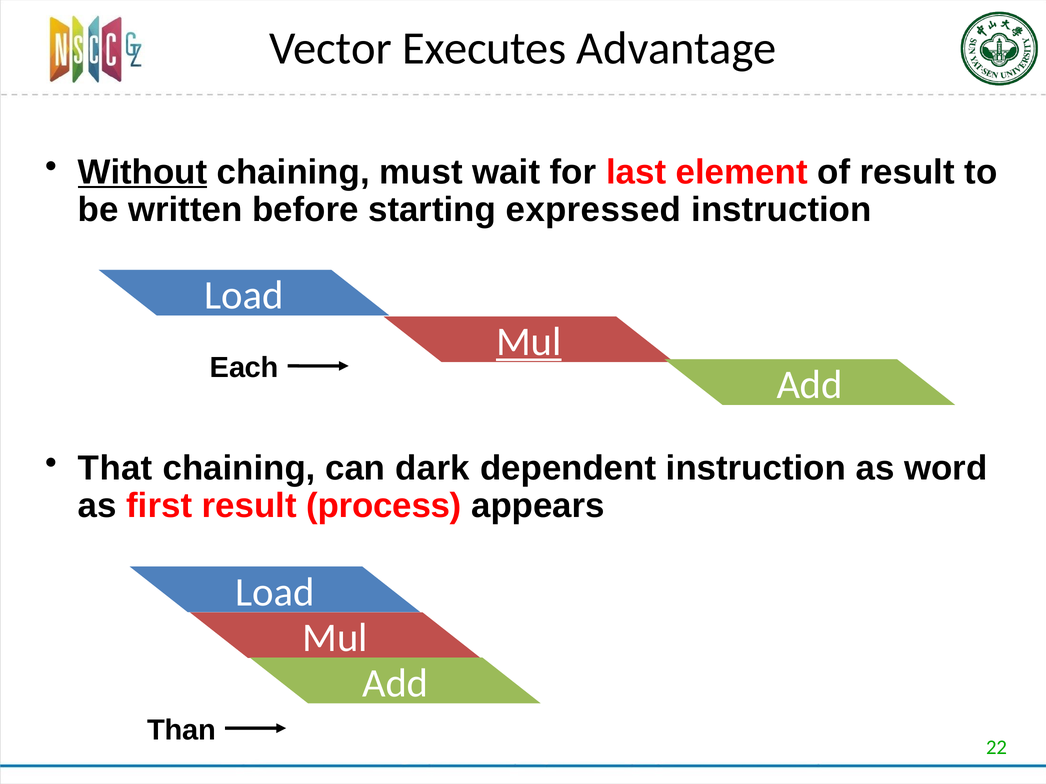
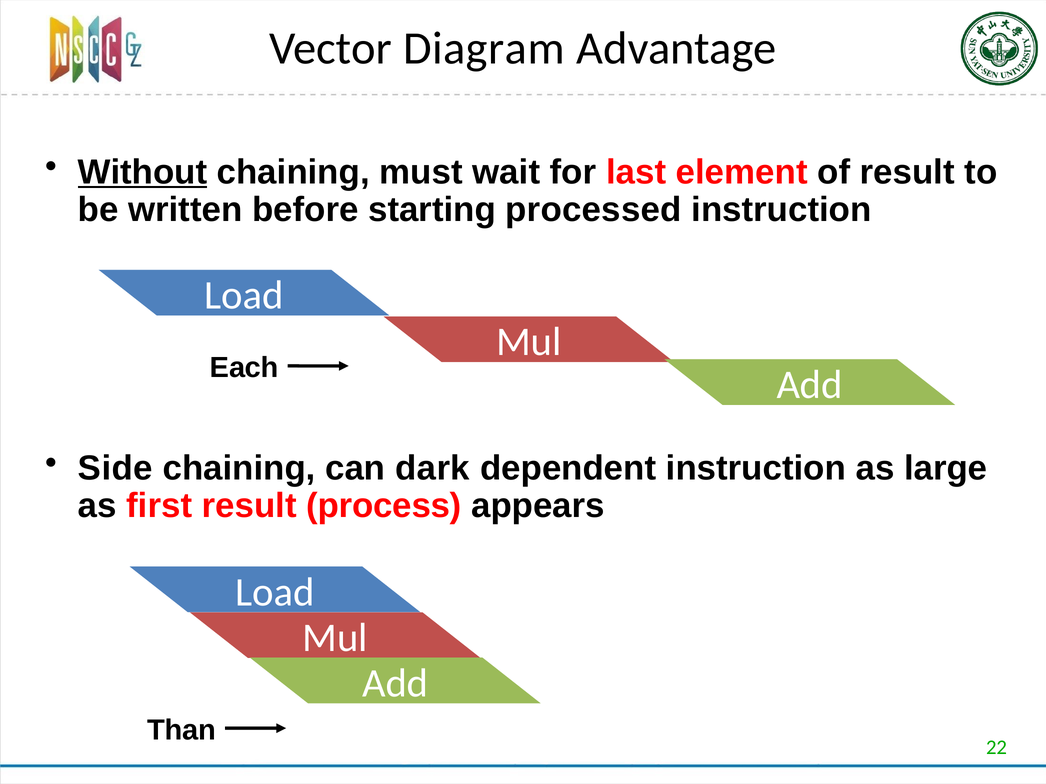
Executes: Executes -> Diagram (484, 48)
expressed: expressed -> processed (594, 210)
Mul underline: present -> none (529, 342)
That: That -> Side (115, 468)
word: word -> large (946, 468)
